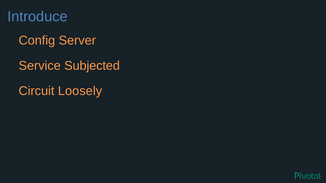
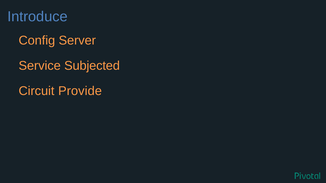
Loosely: Loosely -> Provide (80, 91)
